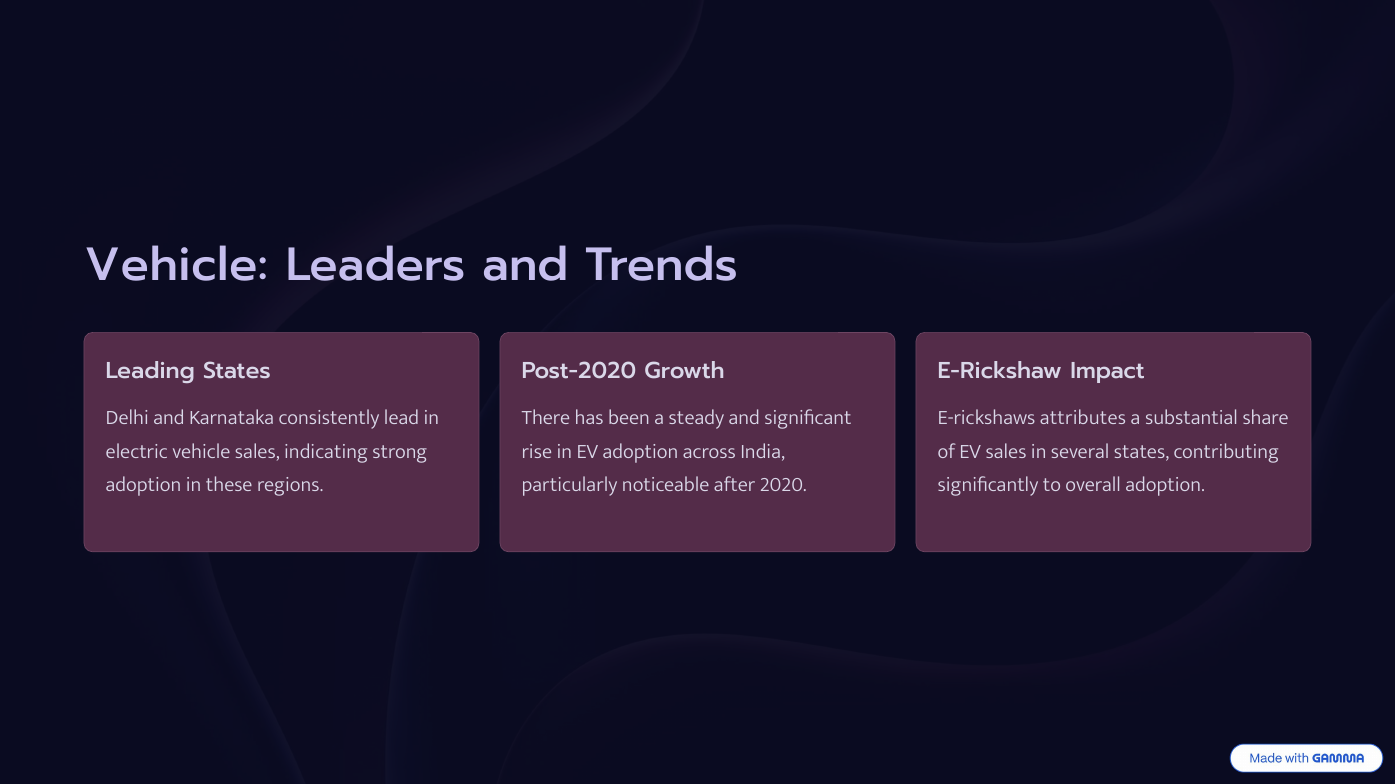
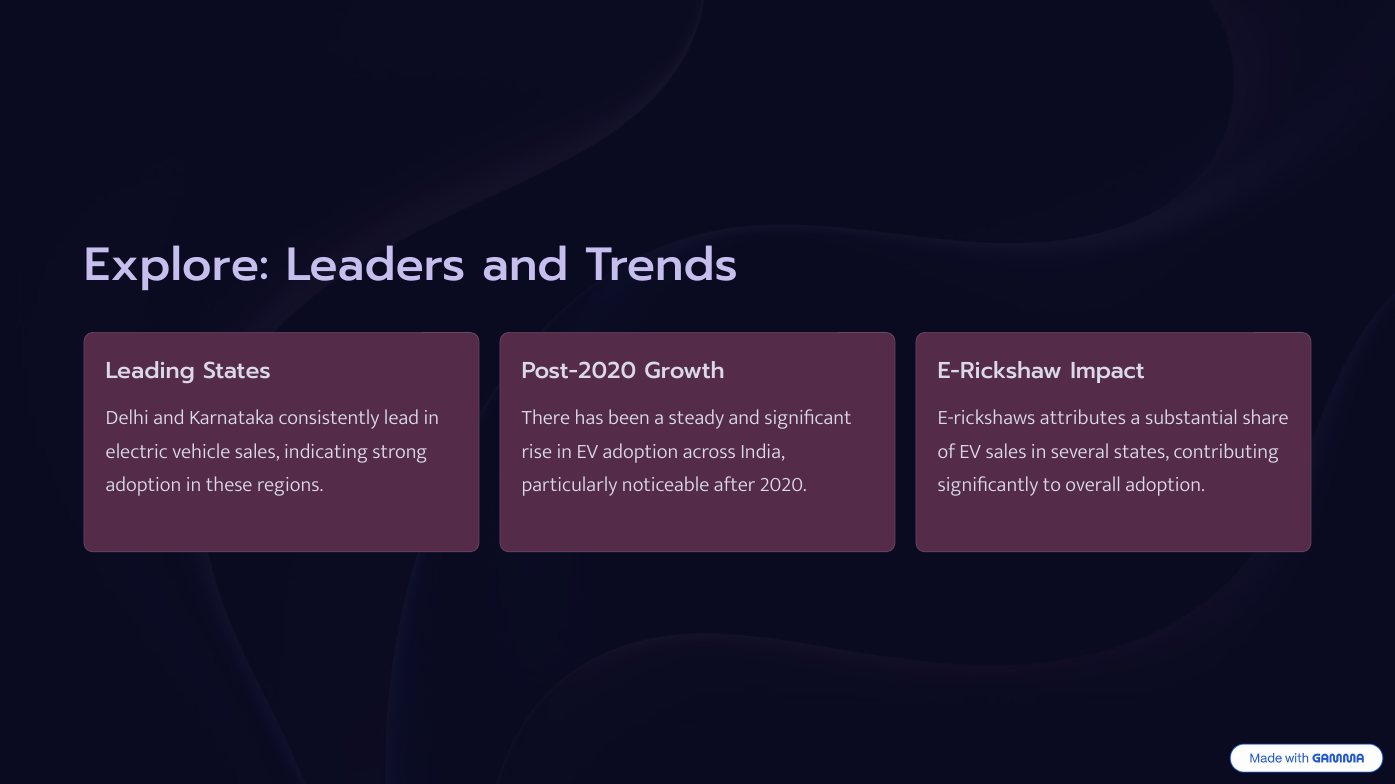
Vehicle: Vehicle -> Explore (177, 266)
